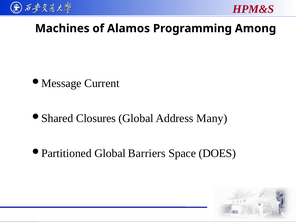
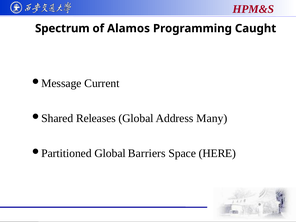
Machines: Machines -> Spectrum (62, 28)
Among: Among -> Caught (256, 28)
Closures: Closures -> Releases (96, 118)
DOES: DOES -> HERE (217, 153)
